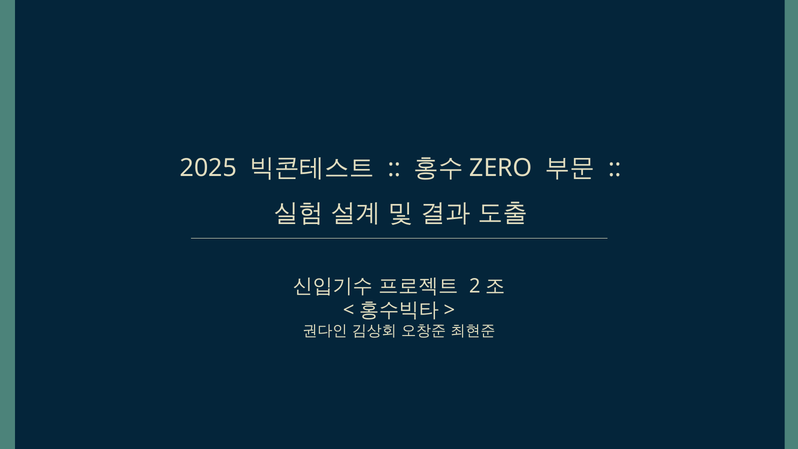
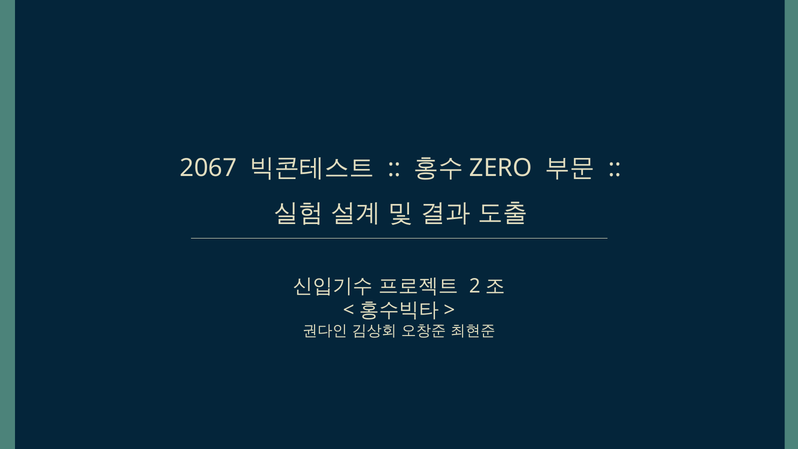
2025: 2025 -> 2067 (208, 168)
